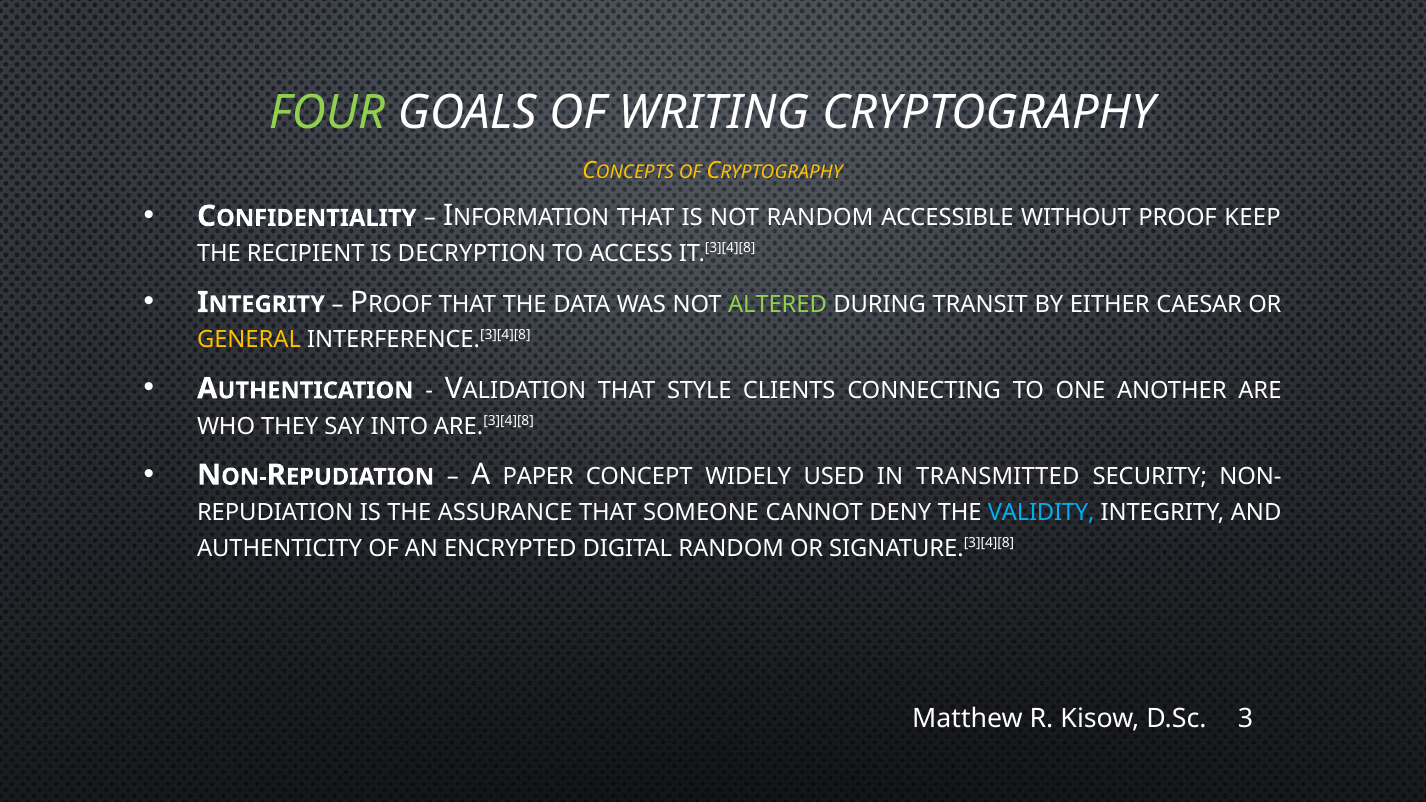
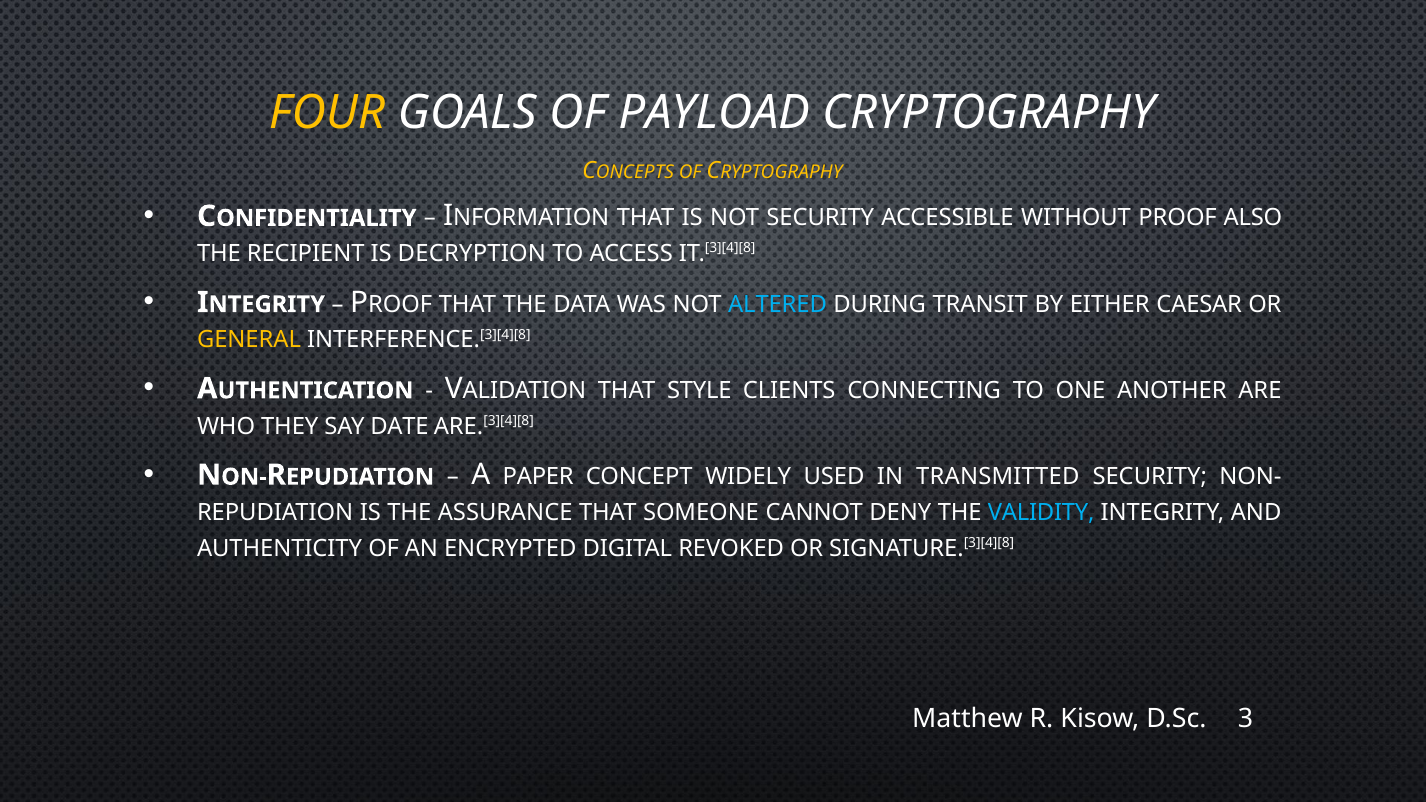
FOUR colour: light green -> yellow (327, 113)
WRITING: WRITING -> PAYLOAD (714, 113)
NOT RANDOM: RANDOM -> SECURITY (820, 218)
KEEP: KEEP -> ALSO (1253, 218)
ALTERED colour: light green -> light blue (778, 304)
INTO: INTO -> DATE (399, 426)
DIGITAL RANDOM: RANDOM -> REVOKED (731, 548)
